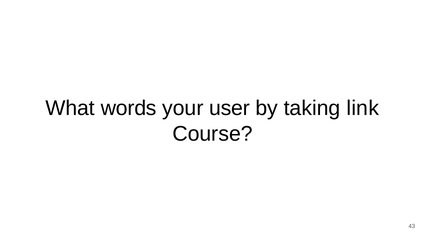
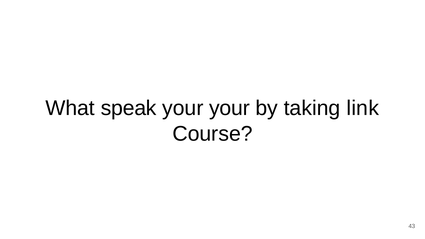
words: words -> speak (129, 108)
your user: user -> your (230, 108)
